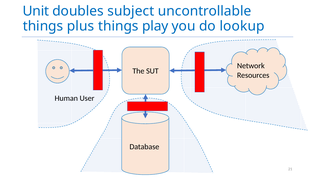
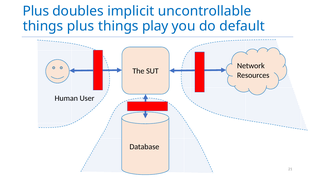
Unit: Unit -> Plus (36, 11)
subject: subject -> implicit (131, 11)
lookup: lookup -> default (242, 26)
